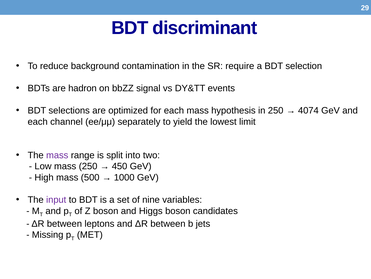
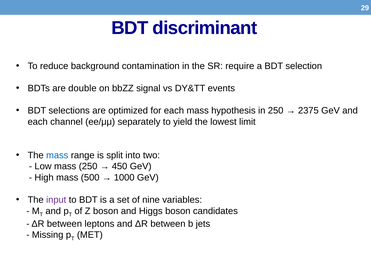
hadron: hadron -> double (82, 88)
4074: 4074 -> 2375 (308, 110)
mass colour: purple -> blue (57, 155)
